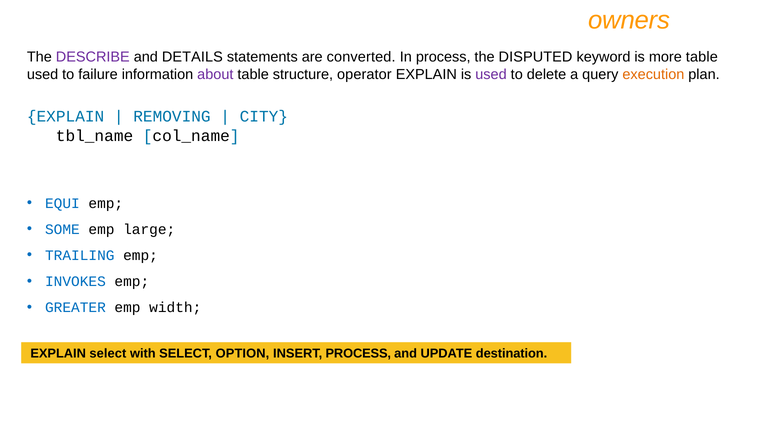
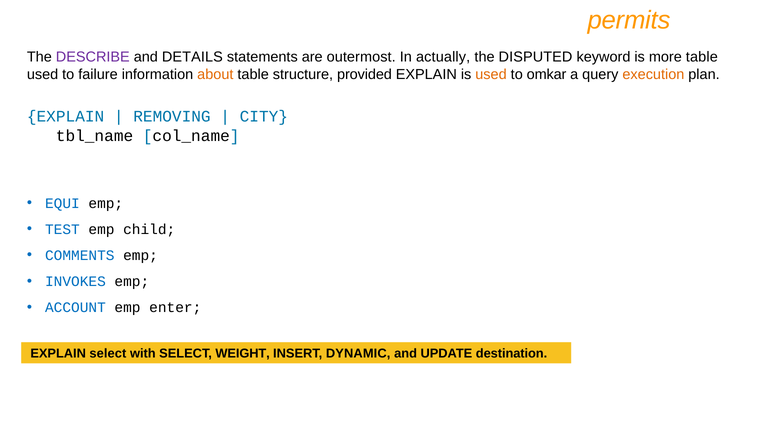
owners: owners -> permits (629, 20)
converted: converted -> outermost (361, 57)
In process: process -> actually (443, 57)
about colour: purple -> orange (215, 74)
operator: operator -> provided (364, 74)
used colour: purple -> orange (491, 74)
delete: delete -> omkar (547, 74)
SOME: SOME -> TEST (62, 230)
large: large -> child (149, 230)
TRAILING: TRAILING -> COMMENTS (80, 256)
GREATER: GREATER -> ACCOUNT (75, 308)
width: width -> enter (175, 308)
OPTION: OPTION -> WEIGHT (243, 354)
INSERT PROCESS: PROCESS -> DYNAMIC (358, 354)
